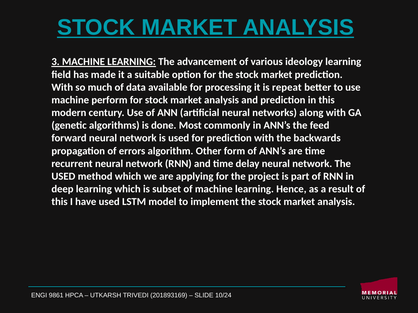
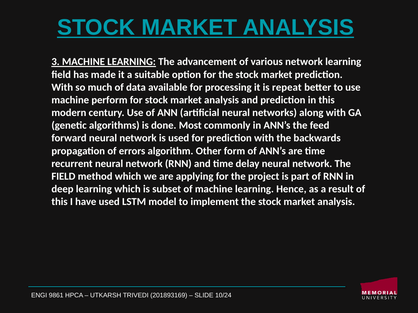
various ideology: ideology -> network (304, 62)
USED: USED -> FIELD (63, 176)
